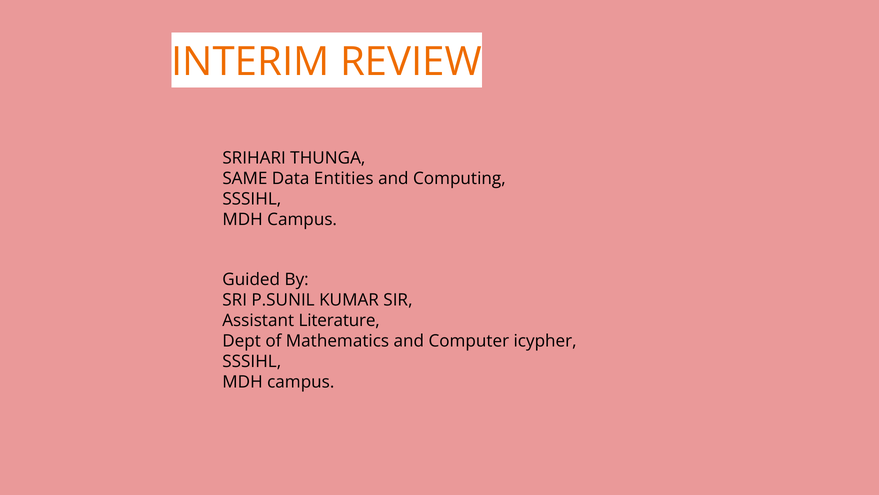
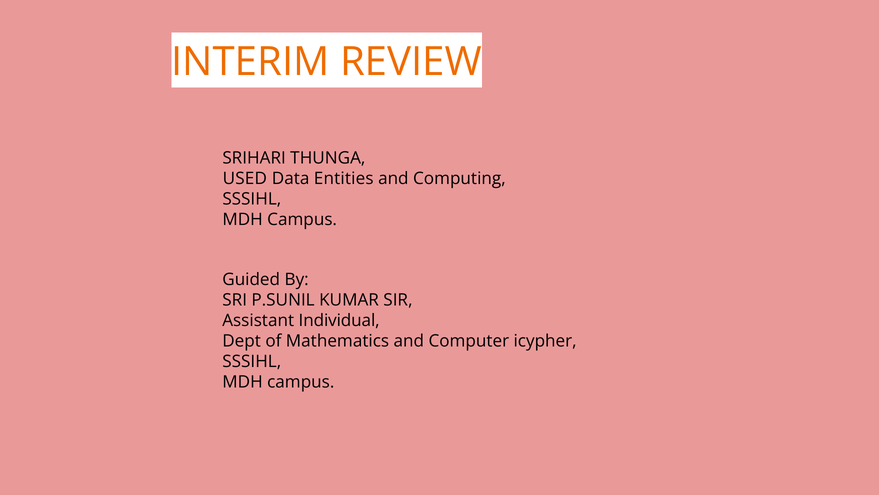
SAME: SAME -> USED (245, 178)
Literature: Literature -> Individual (339, 320)
